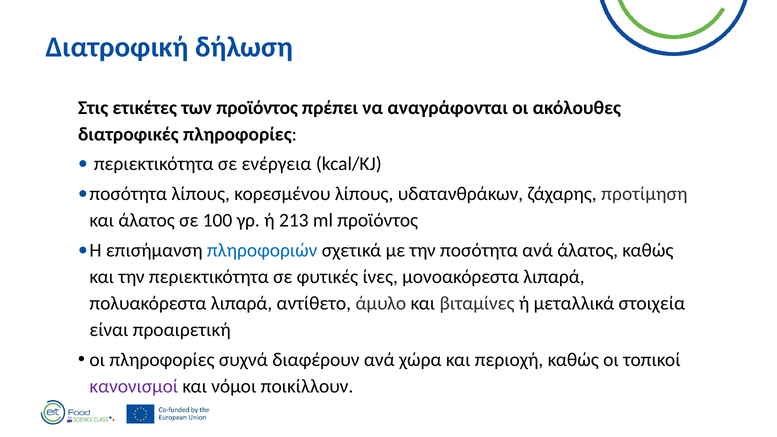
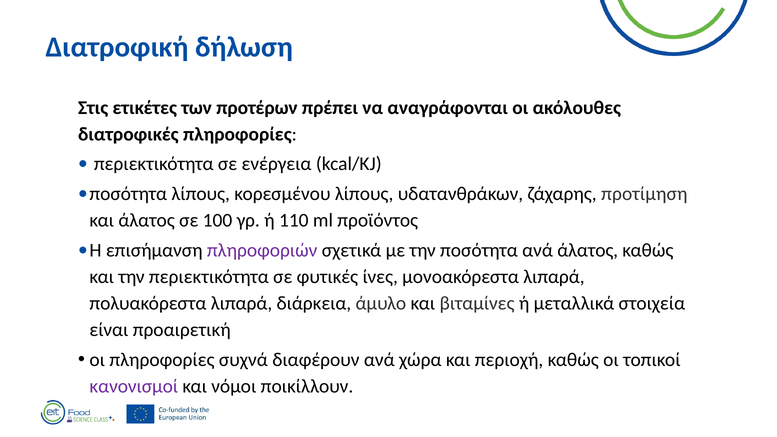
των προϊόντος: προϊόντος -> προτέρων (257, 108)
213: 213 -> 110 (294, 220)
πληροφοριών colour: blue -> purple (262, 250)
αντίθετο: αντίθετο -> διάρκεια (314, 303)
